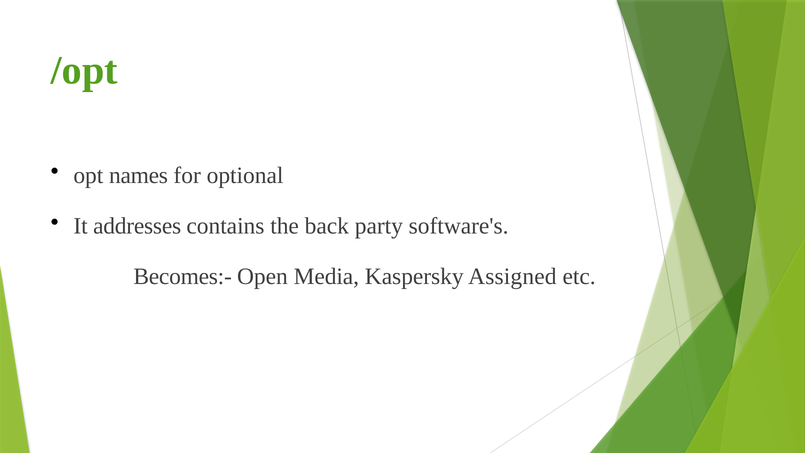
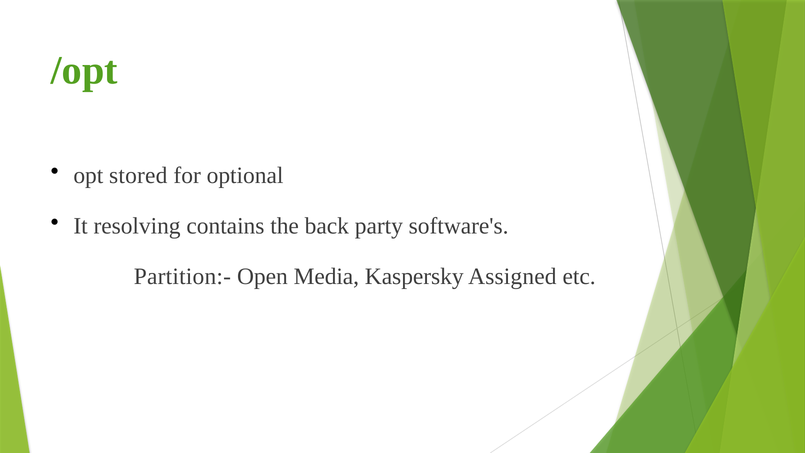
names: names -> stored (138, 175)
addresses: addresses -> resolving (137, 226)
Becomes:-: Becomes:- -> Partition:- (182, 277)
